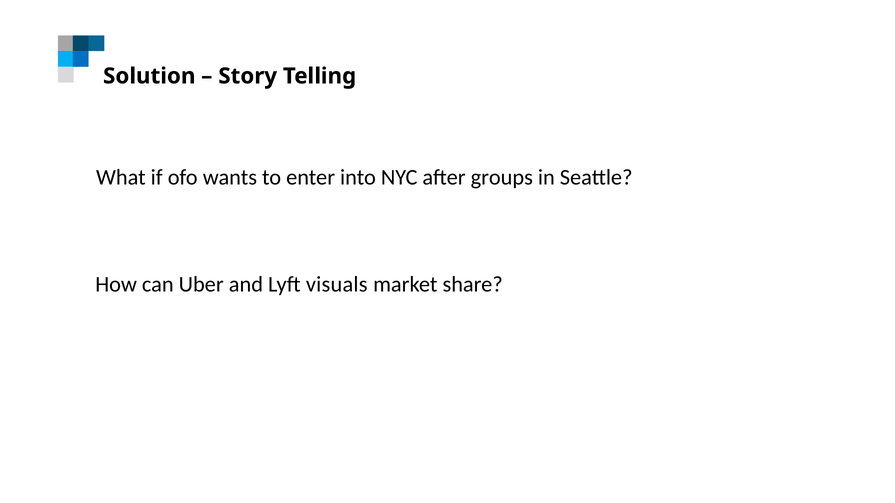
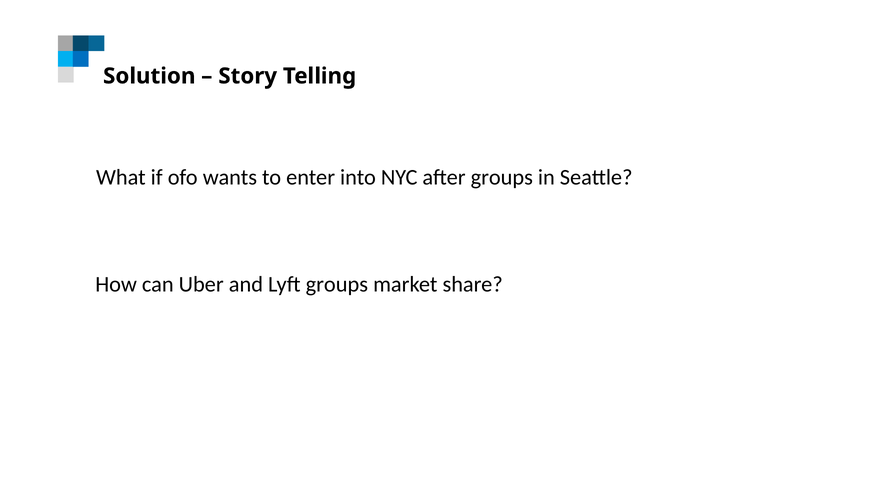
Lyft visuals: visuals -> groups (337, 285)
